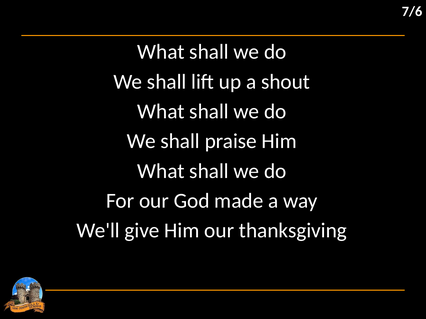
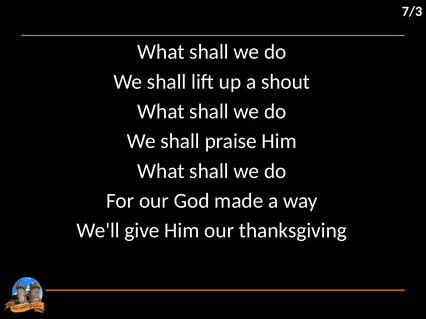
7/6: 7/6 -> 7/3 (412, 12)
